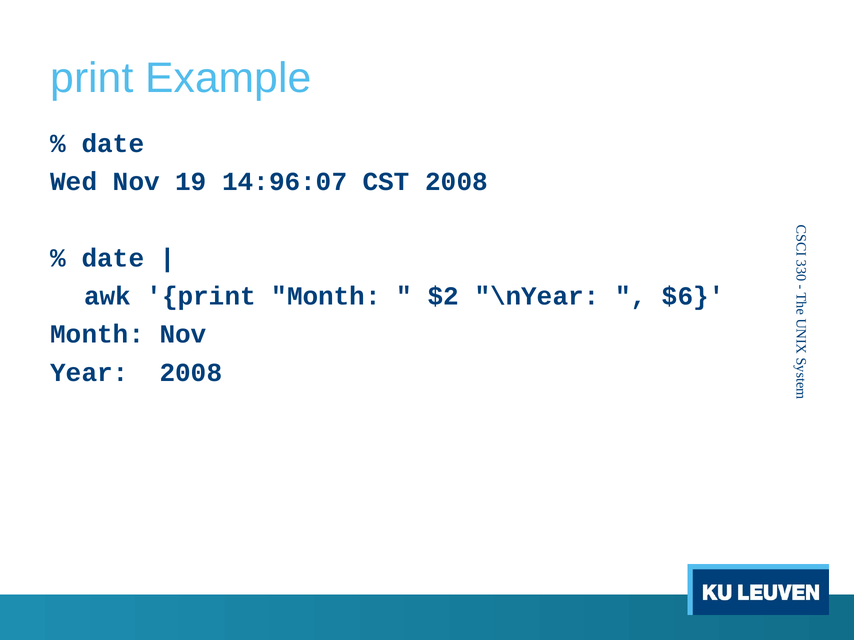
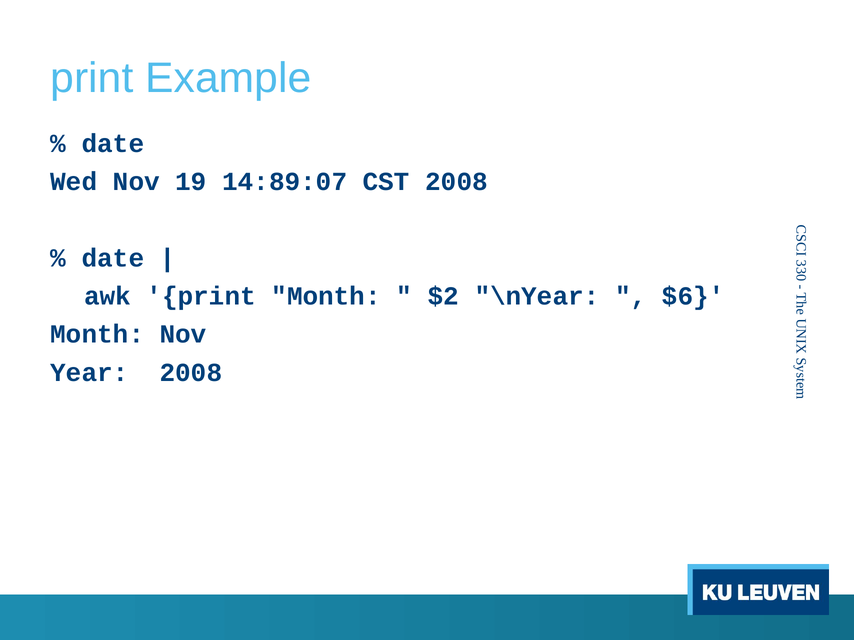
14:96:07: 14:96:07 -> 14:89:07 (285, 182)
